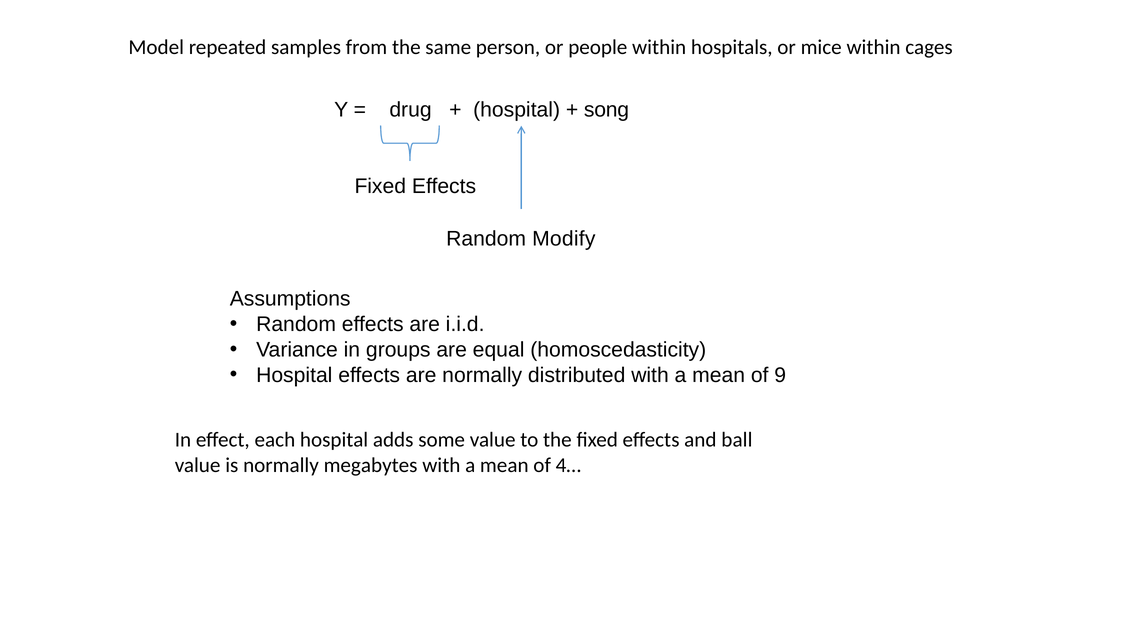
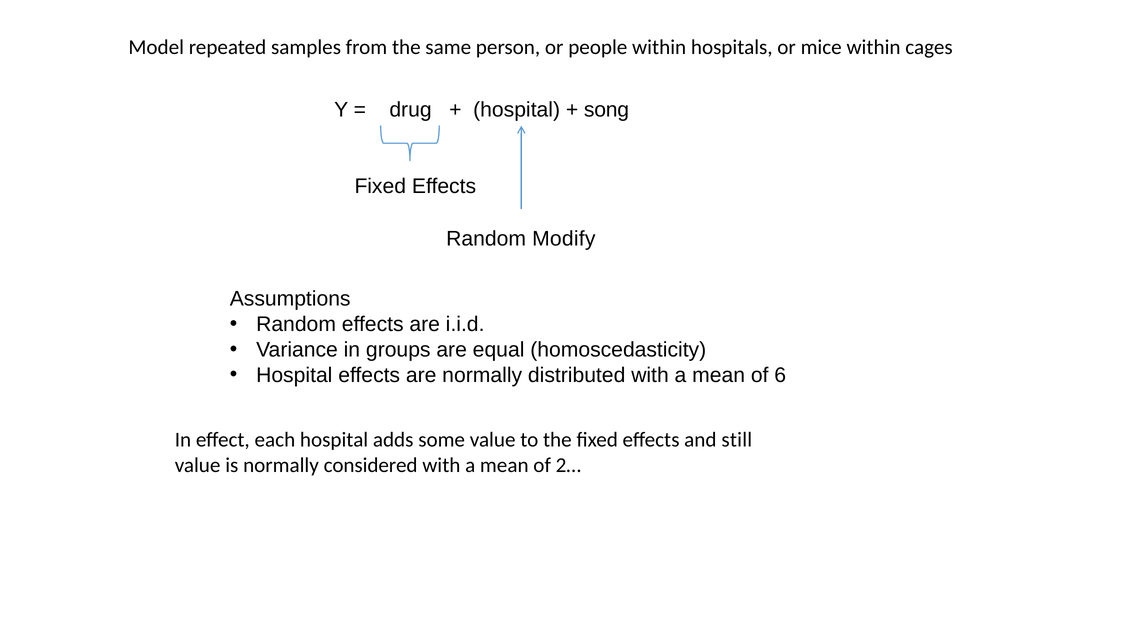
9: 9 -> 6 (780, 375)
ball: ball -> still (737, 440)
megabytes: megabytes -> considered (371, 465)
4…: 4… -> 2… (568, 465)
